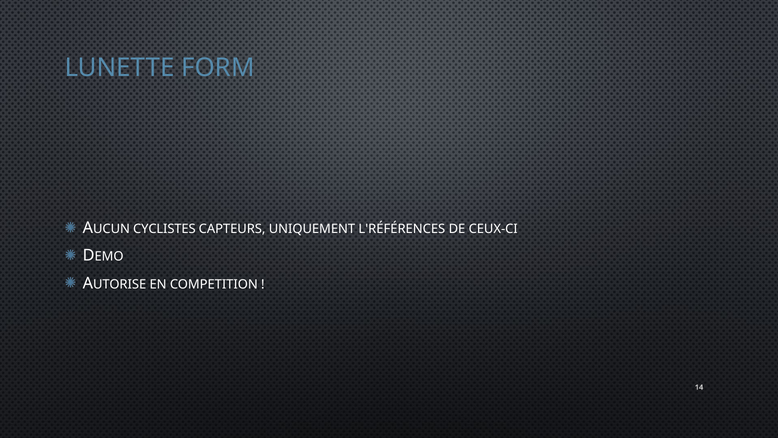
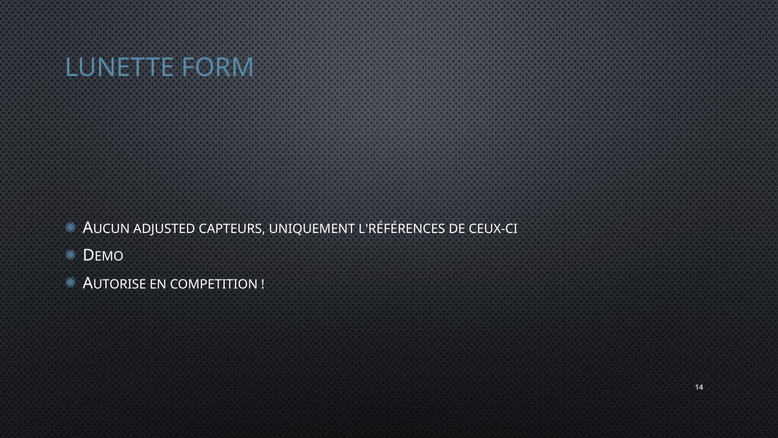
CYCLISTES: CYCLISTES -> ADJUSTED (164, 229)
